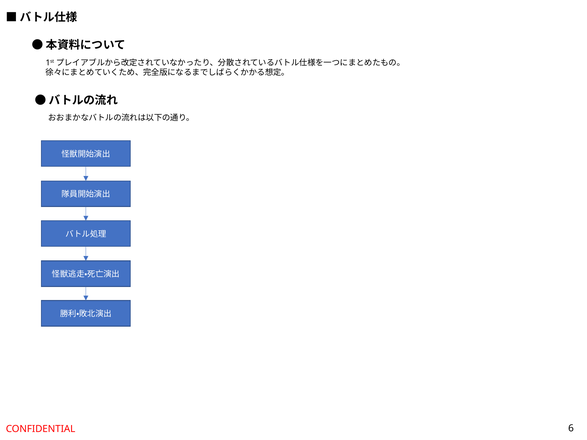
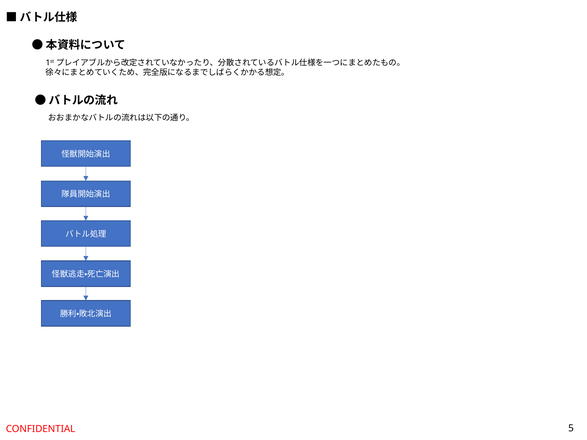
6: 6 -> 5 (571, 428)
